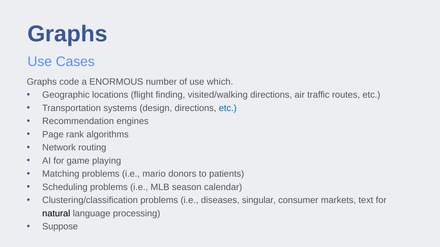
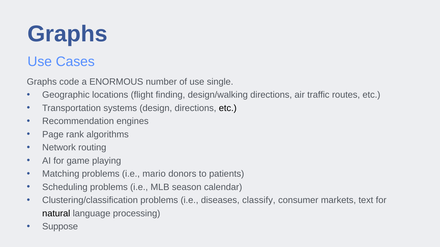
which: which -> single (220, 82)
visited/walking: visited/walking -> design/walking (218, 95)
etc colour: blue -> black (228, 108)
singular: singular -> classify (259, 201)
